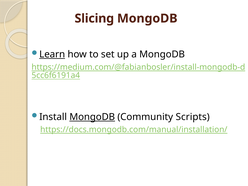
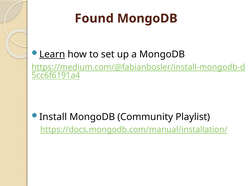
Slicing: Slicing -> Found (94, 18)
MongoDB underline: present -> none (92, 117)
Scripts: Scripts -> Playlist (193, 117)
